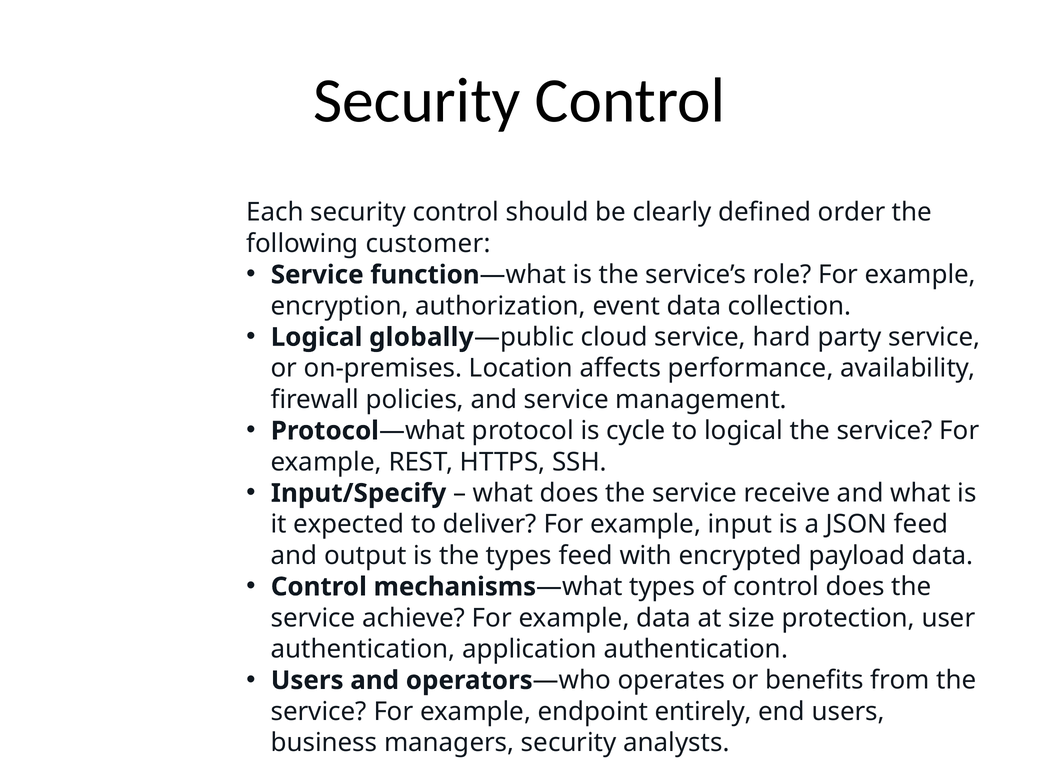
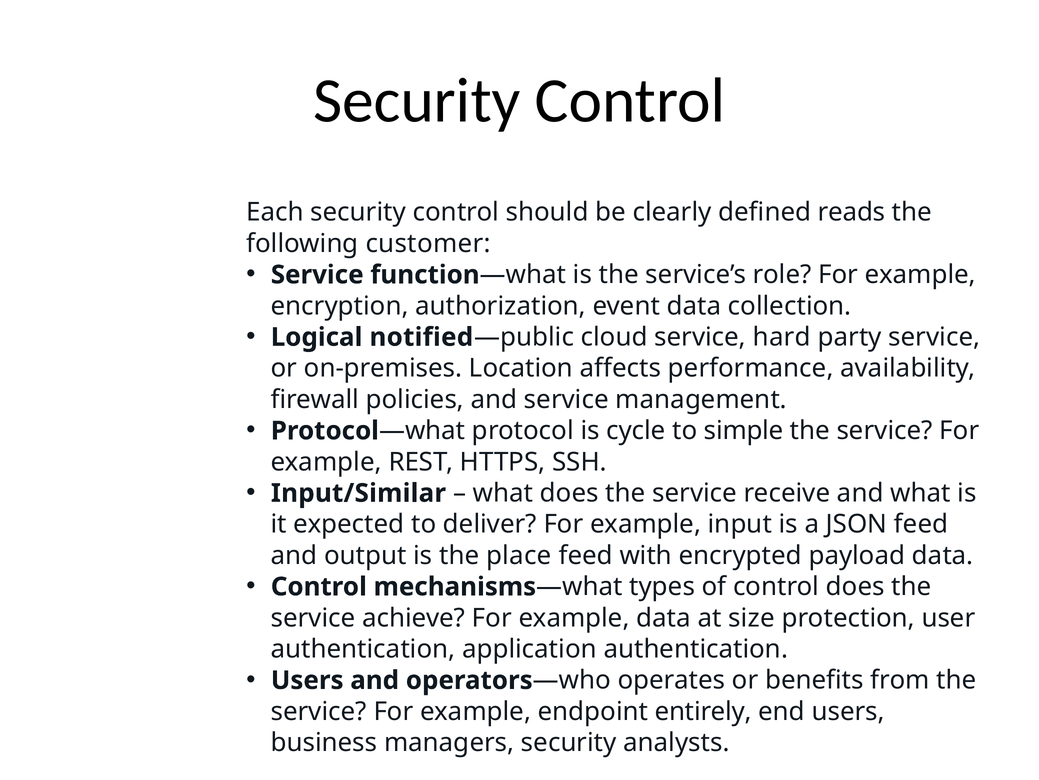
order: order -> reads (852, 212)
globally: globally -> notified (421, 337)
to logical: logical -> simple (744, 430)
Input/Specify: Input/Specify -> Input/Similar (358, 493)
the types: types -> place (519, 555)
